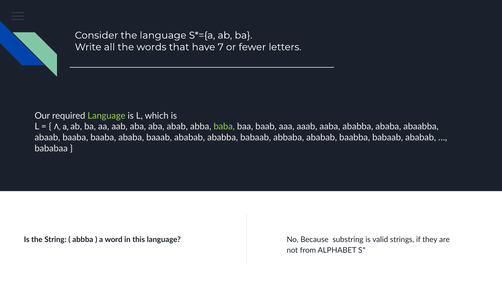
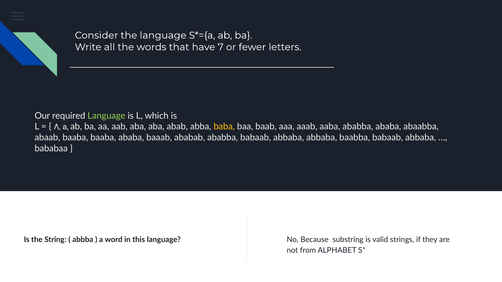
baba colour: light green -> yellow (224, 127)
abbaba ababab: ababab -> abbaba (322, 138)
baabba babaab ababab: ababab -> abbaba (421, 138)
